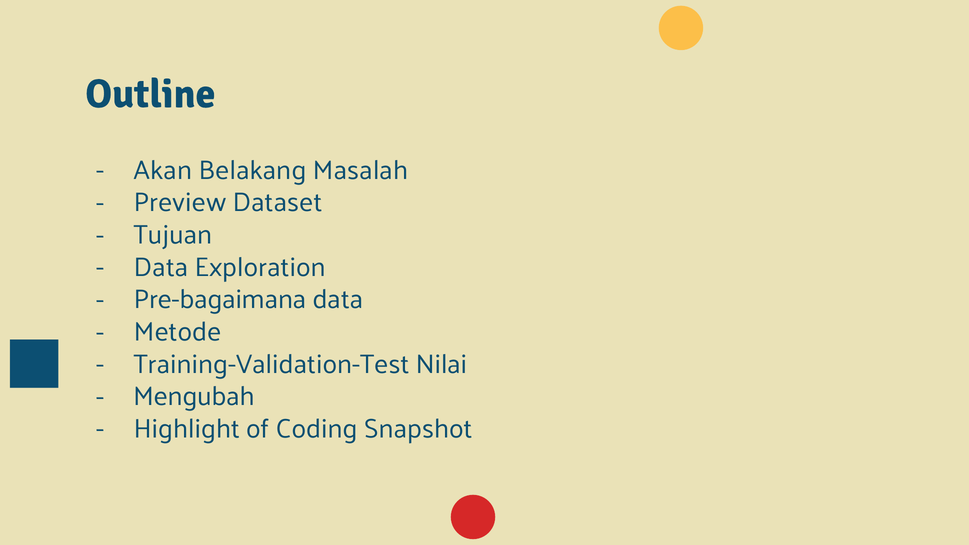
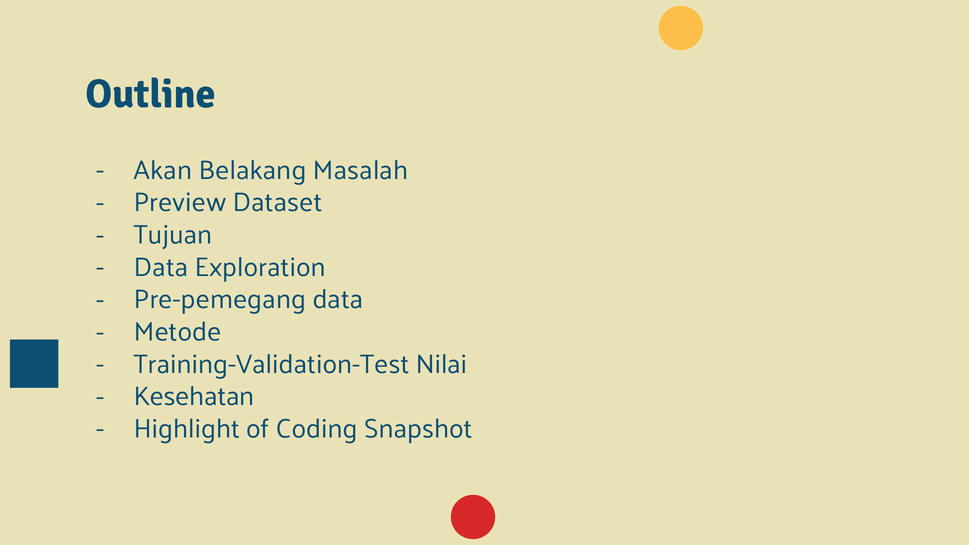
Pre-bagaimana: Pre-bagaimana -> Pre-pemegang (220, 300)
Mengubah: Mengubah -> Kesehatan (194, 396)
